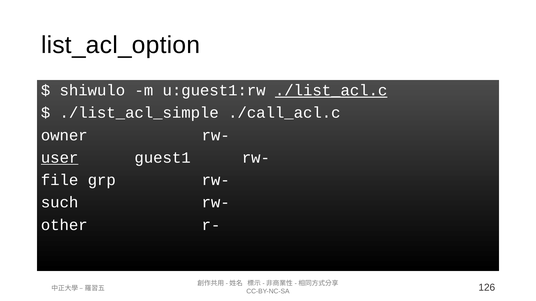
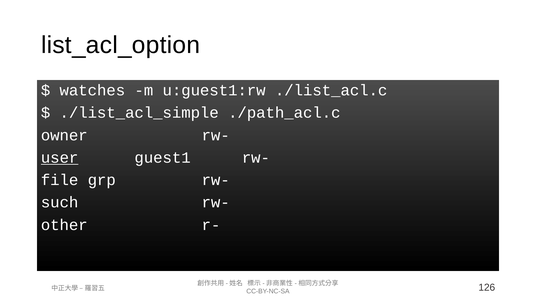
shiwulo: shiwulo -> watches (92, 91)
./list_acl.c underline: present -> none (331, 91)
./call_acl.c: ./call_acl.c -> ./path_acl.c (284, 113)
